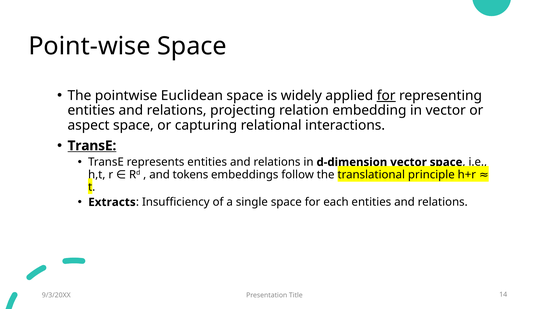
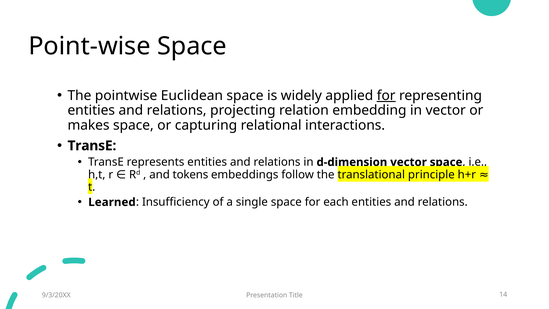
aspect: aspect -> makes (89, 125)
TransE underline: present -> none (92, 146)
Extracts: Extracts -> Learned (112, 202)
